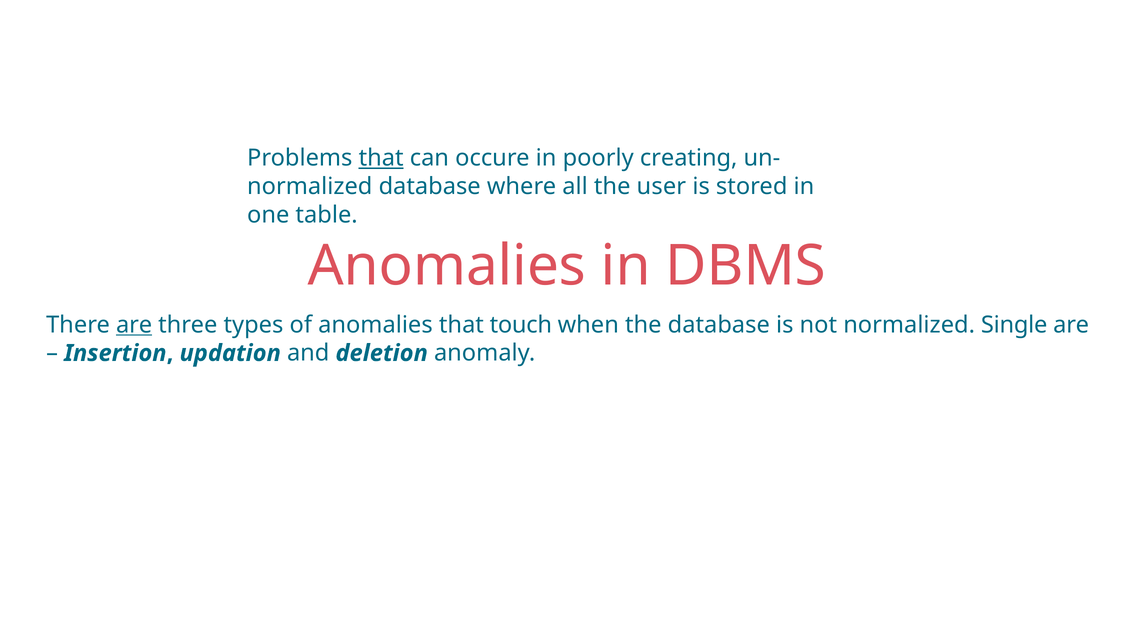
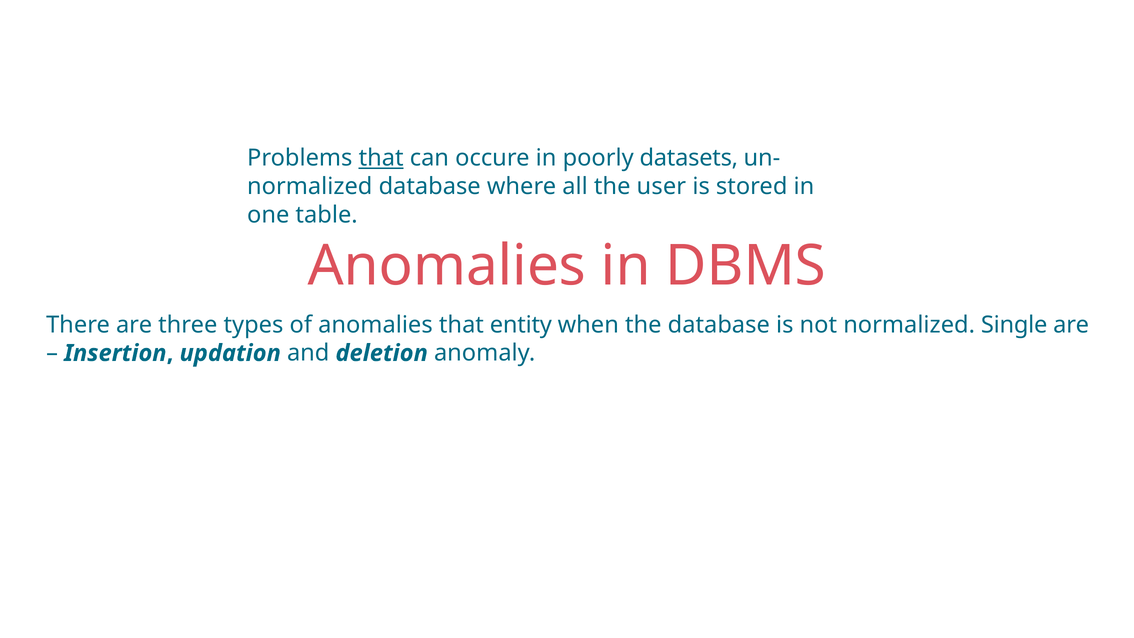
creating: creating -> datasets (689, 158)
are underline: present -> none (134, 325)
touch: touch -> entity (521, 325)
